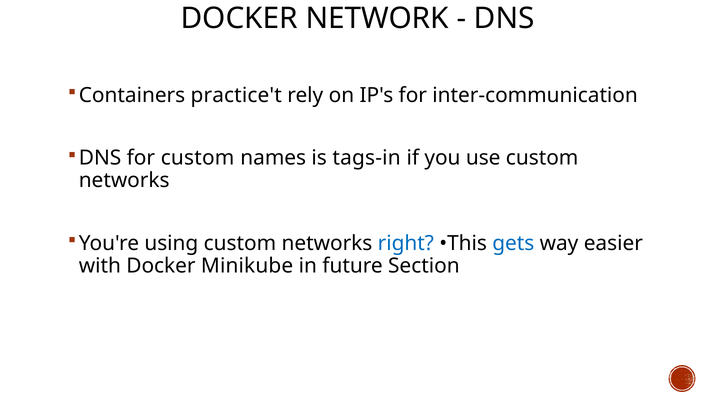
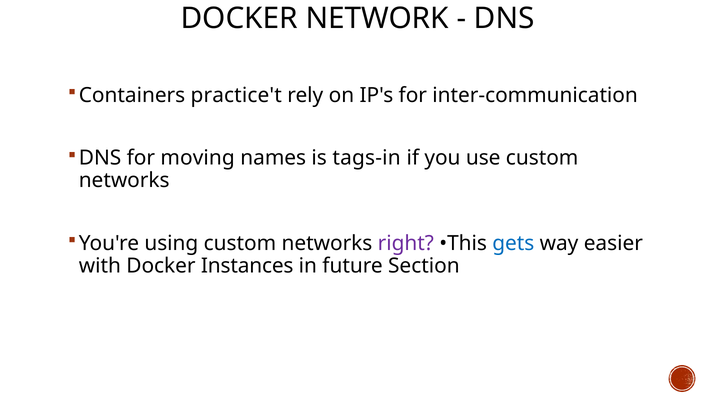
for custom: custom -> moving (198, 158)
right colour: blue -> purple (406, 243)
Minikube: Minikube -> Instances (247, 266)
